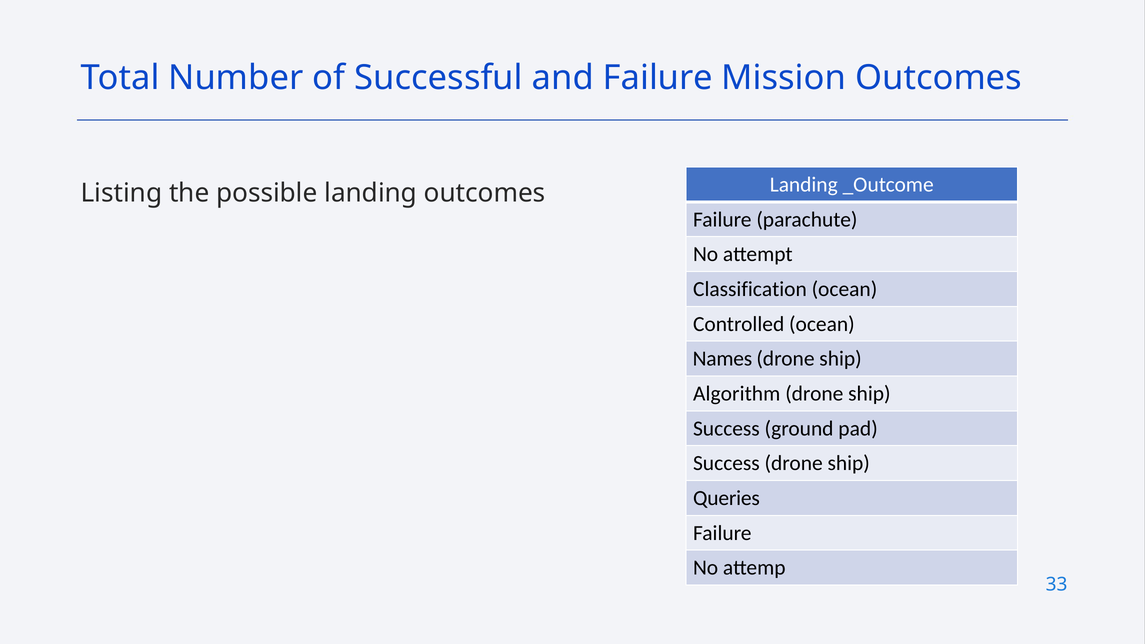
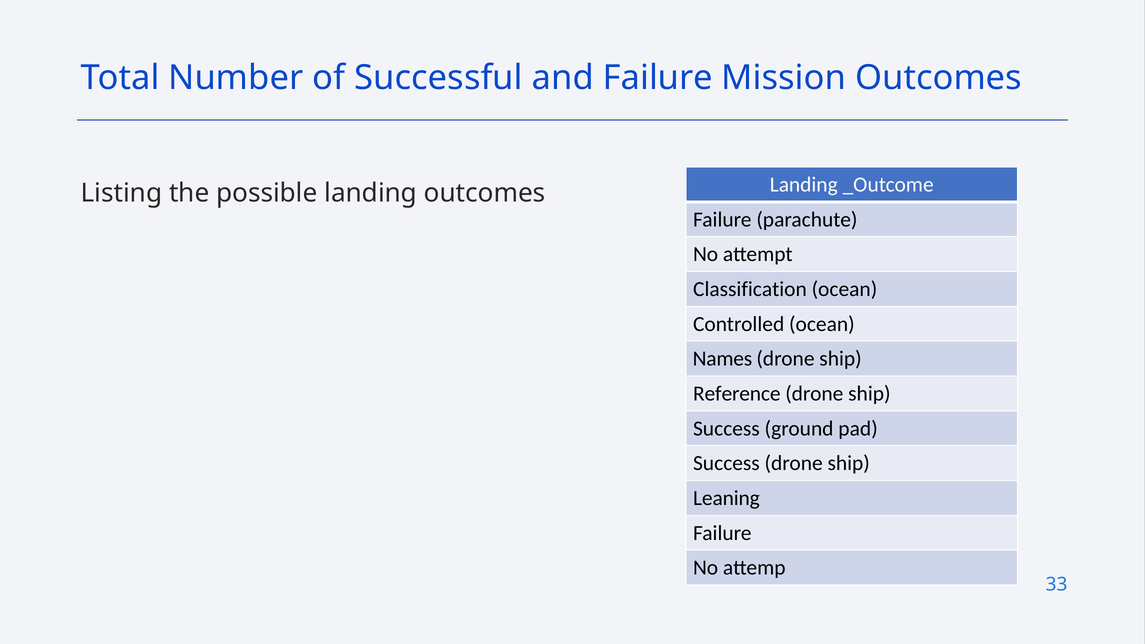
Algorithm: Algorithm -> Reference (737, 394)
Queries: Queries -> Leaning (726, 498)
